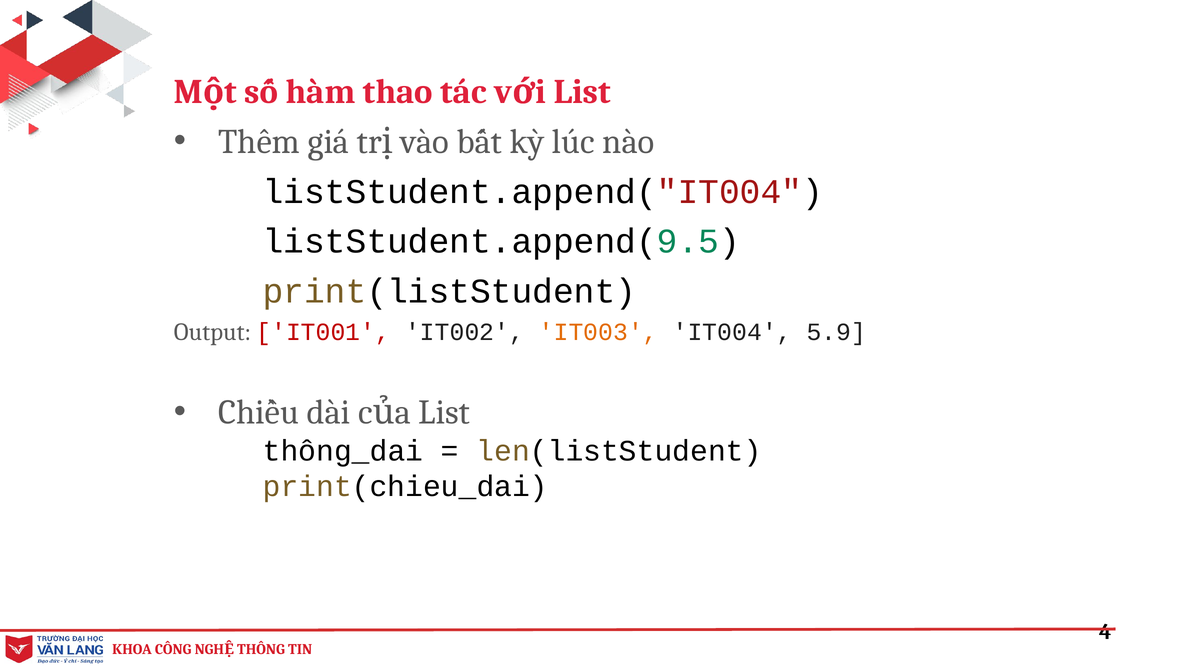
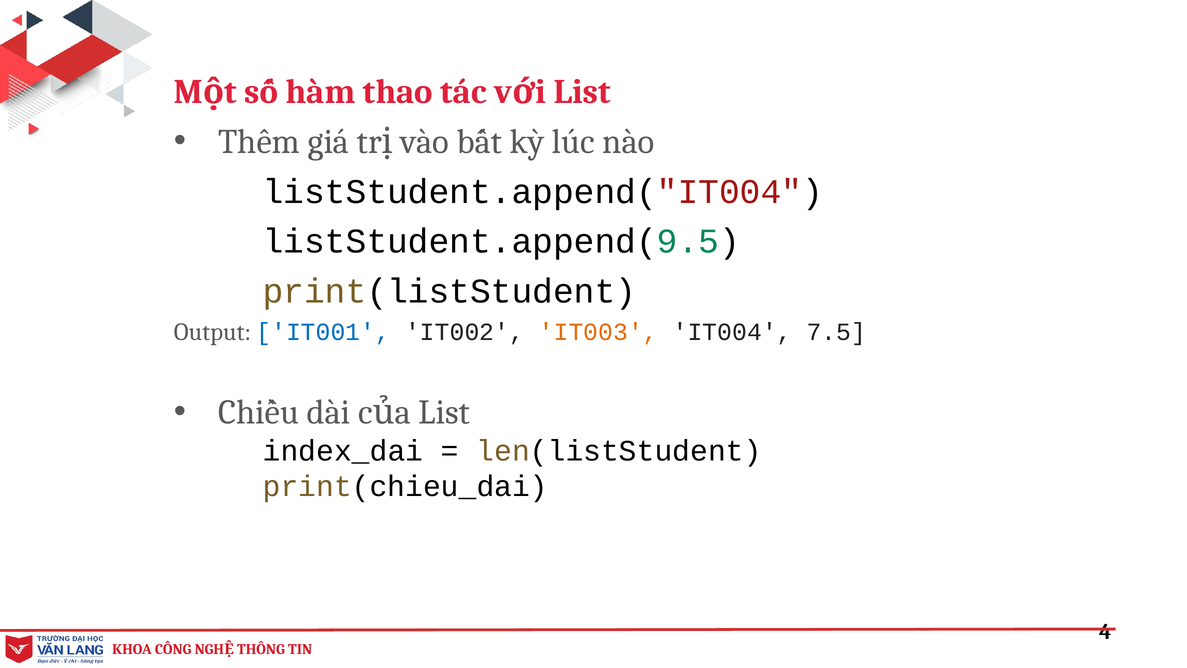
IT001 colour: red -> blue (323, 332)
5.9: 5.9 -> 7.5 (836, 332)
thông_dai: thông_dai -> index_dai (343, 451)
